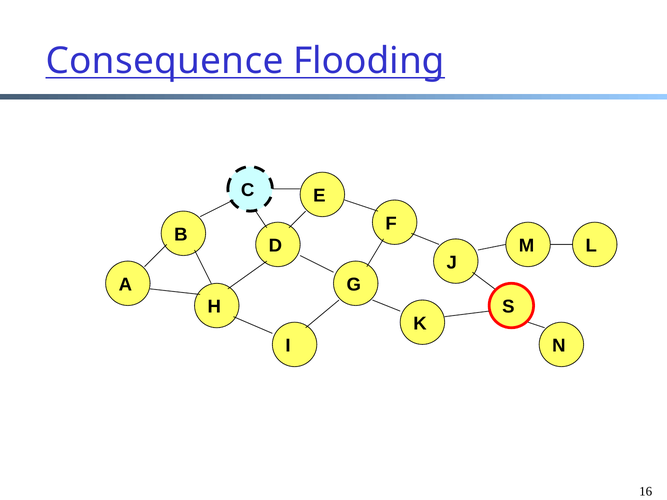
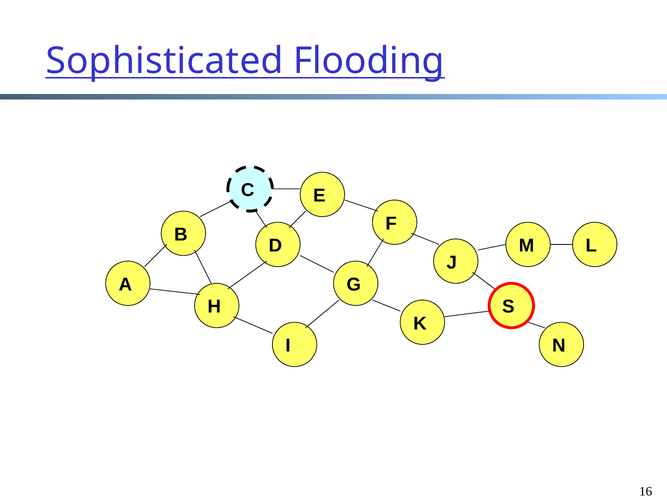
Consequence: Consequence -> Sophisticated (165, 61)
